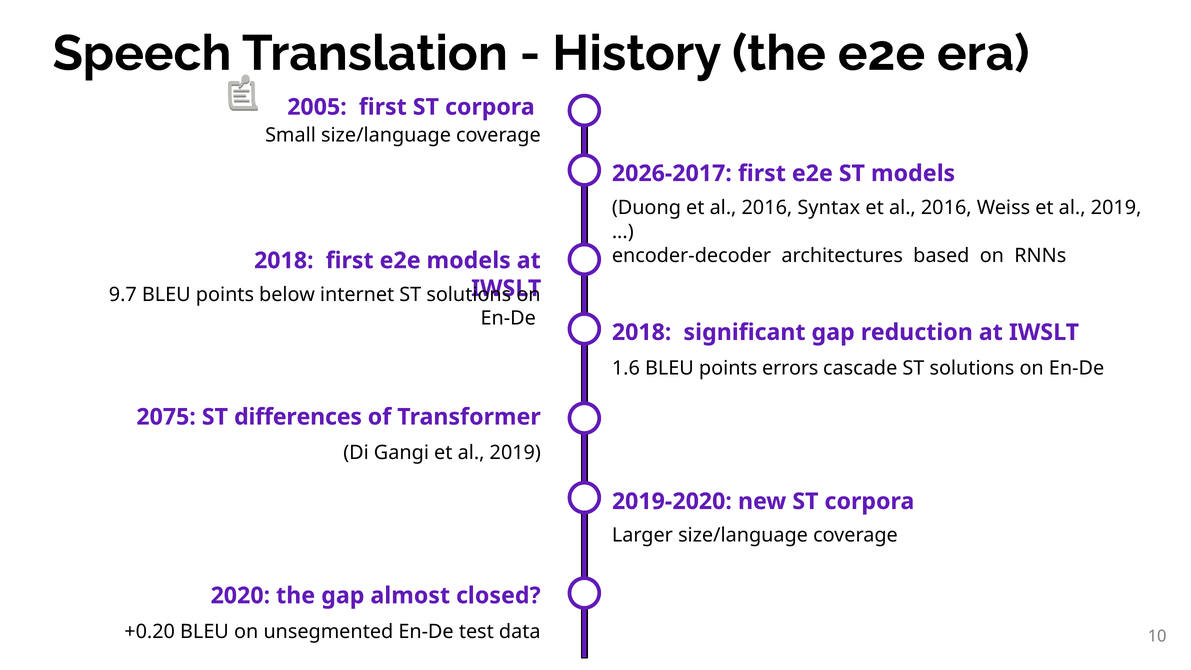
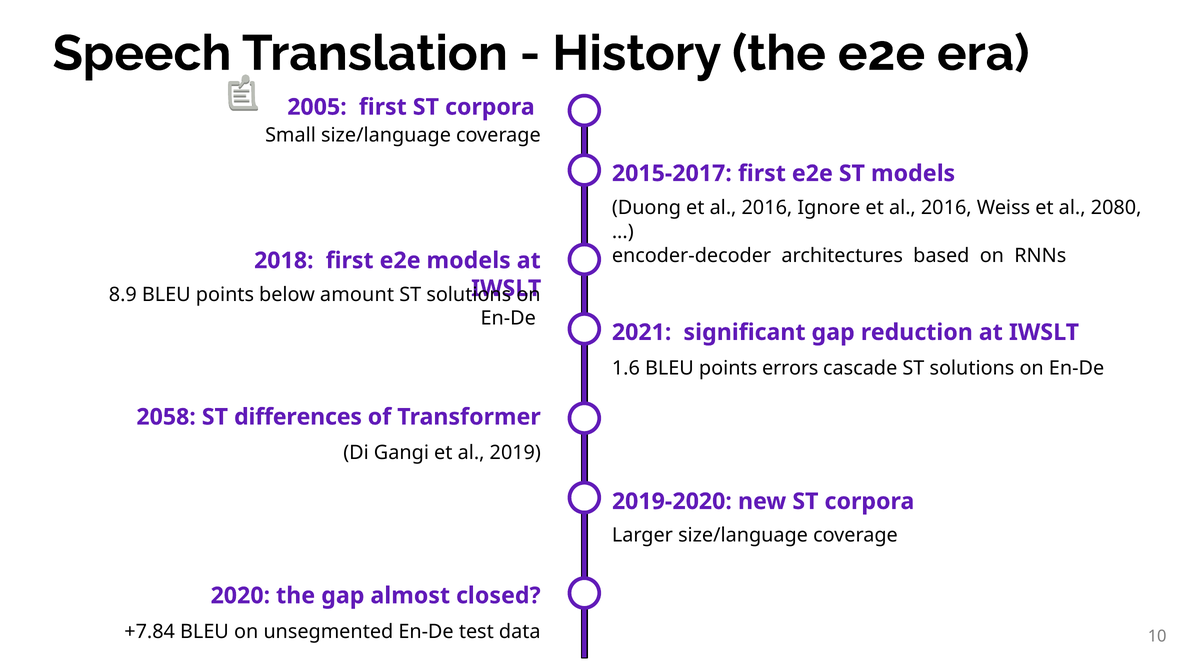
2026-2017: 2026-2017 -> 2015-2017 (672, 173)
Syntax: Syntax -> Ignore (829, 208)
Weiss et al 2019: 2019 -> 2080 (1116, 208)
9.7: 9.7 -> 8.9 (123, 295)
internet: internet -> amount (357, 295)
2018: 2018 -> 2021 (642, 332)
2075: 2075 -> 2058 (166, 417)
+0.20: +0.20 -> +7.84 (150, 631)
